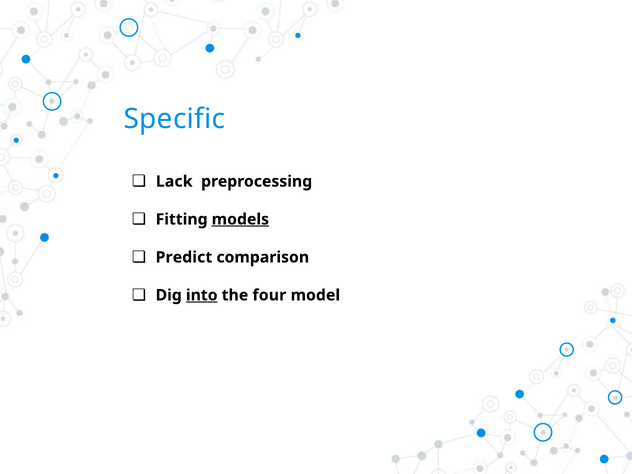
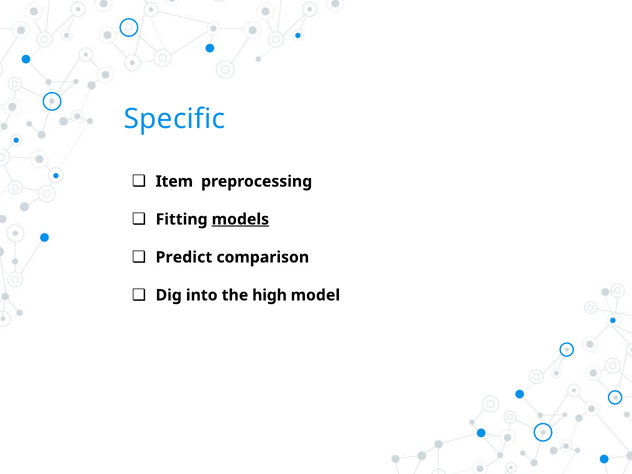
Lack: Lack -> Item (174, 181)
into underline: present -> none (202, 295)
four: four -> high (270, 295)
